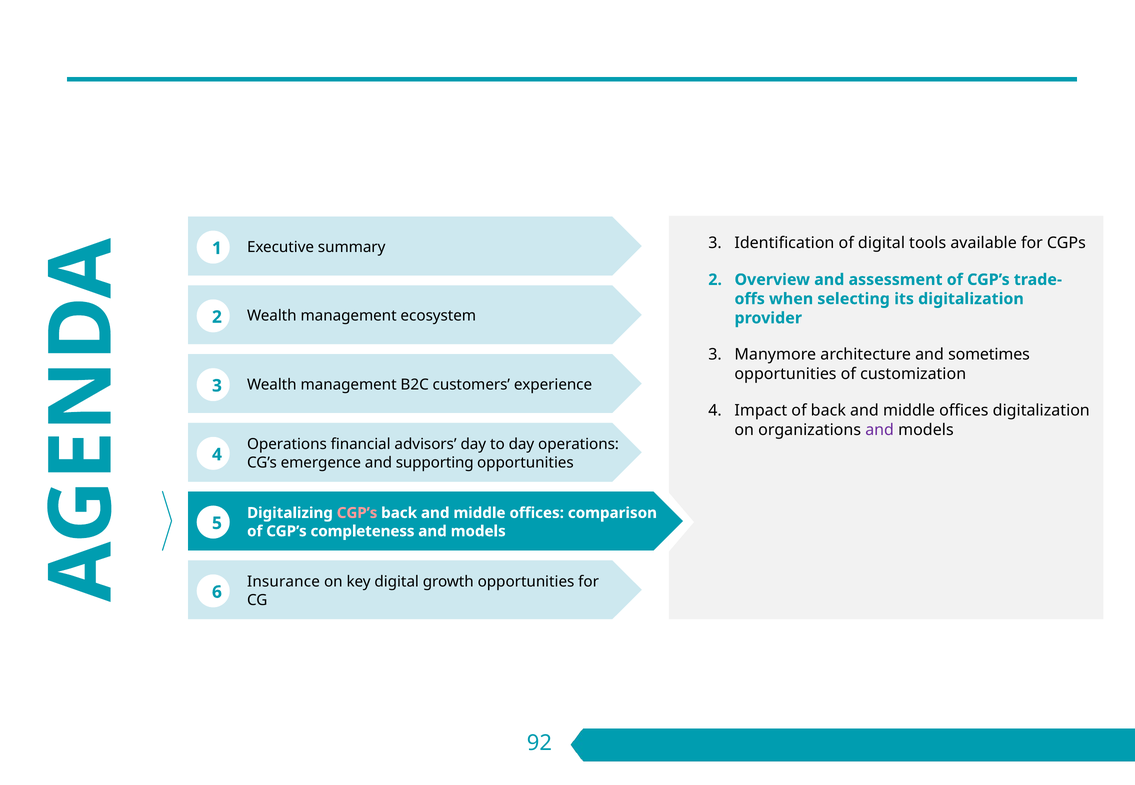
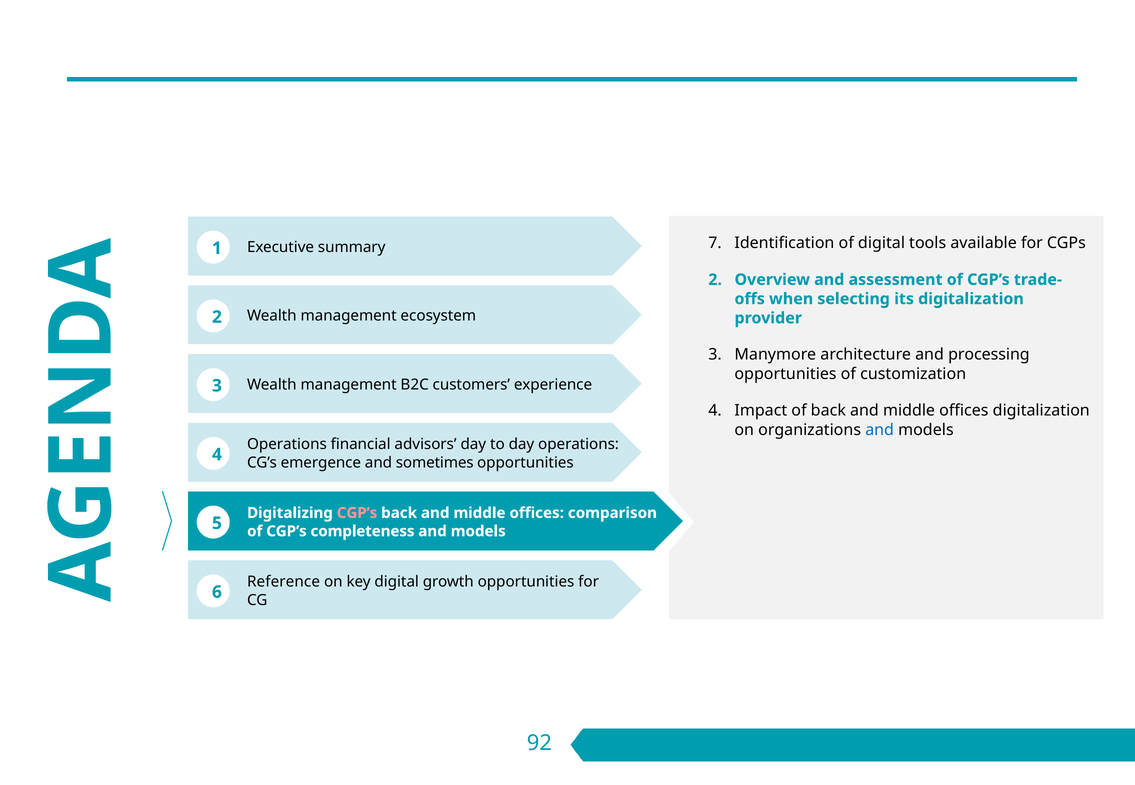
3: 3 -> 7 (715, 243)
sometimes: sometimes -> processing (989, 355)
and colour: purple -> blue (880, 430)
supporting: supporting -> sometimes (435, 463)
Insurance: Insurance -> Reference (284, 582)
